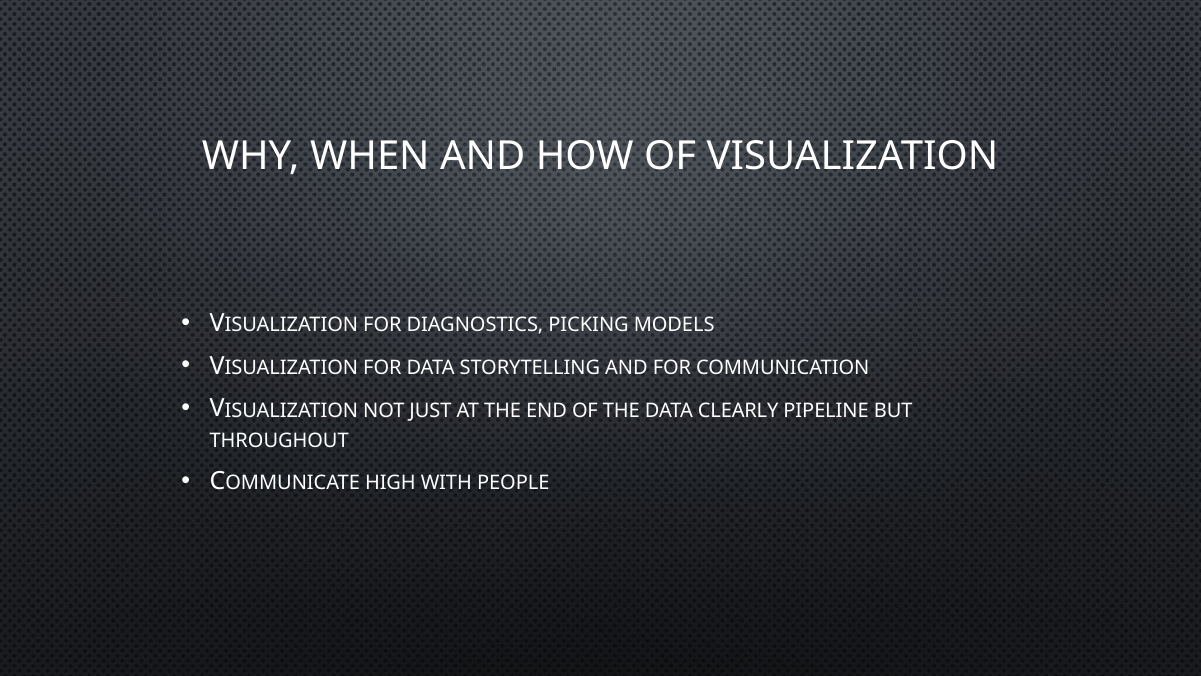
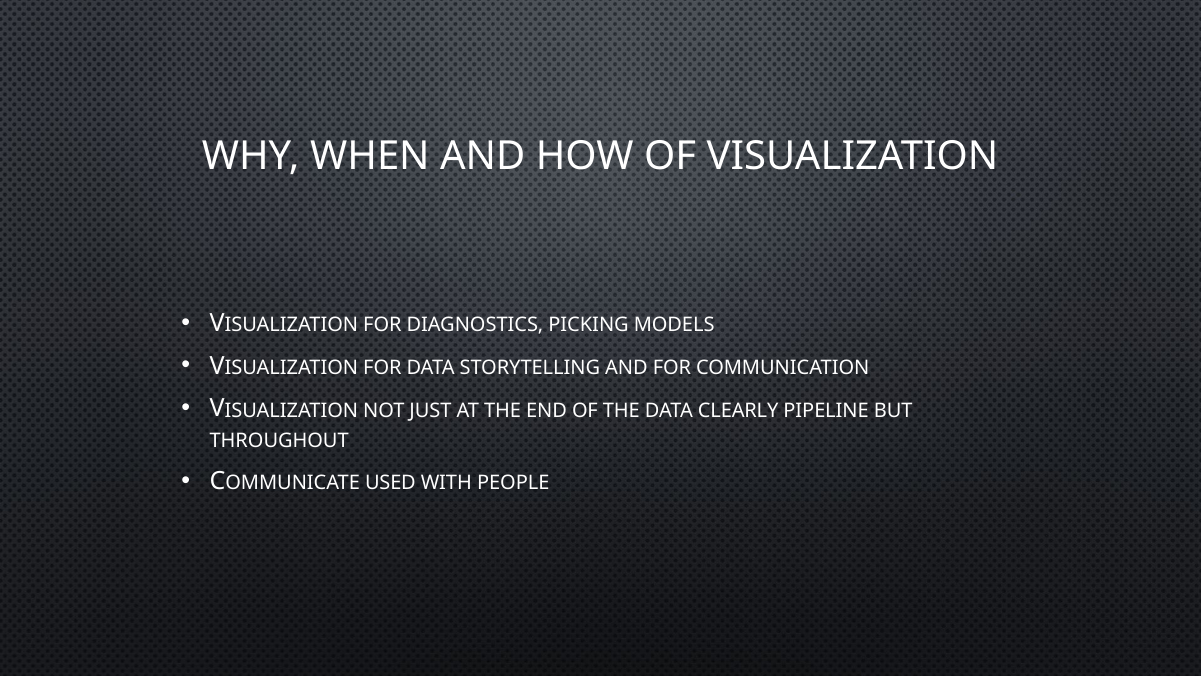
HIGH: HIGH -> USED (390, 483)
